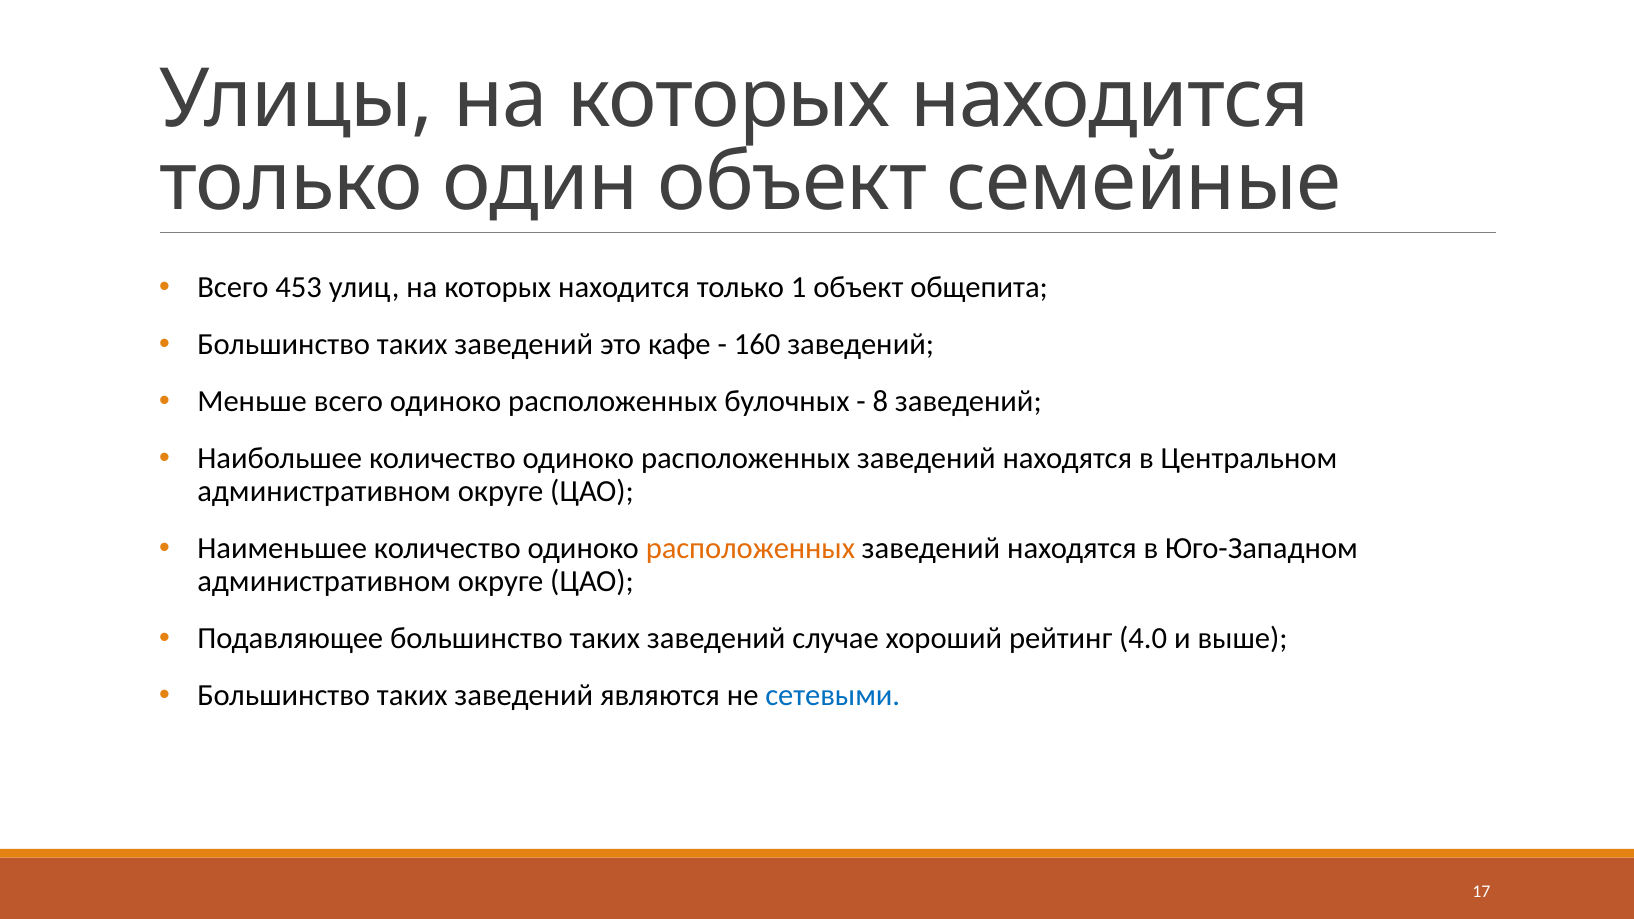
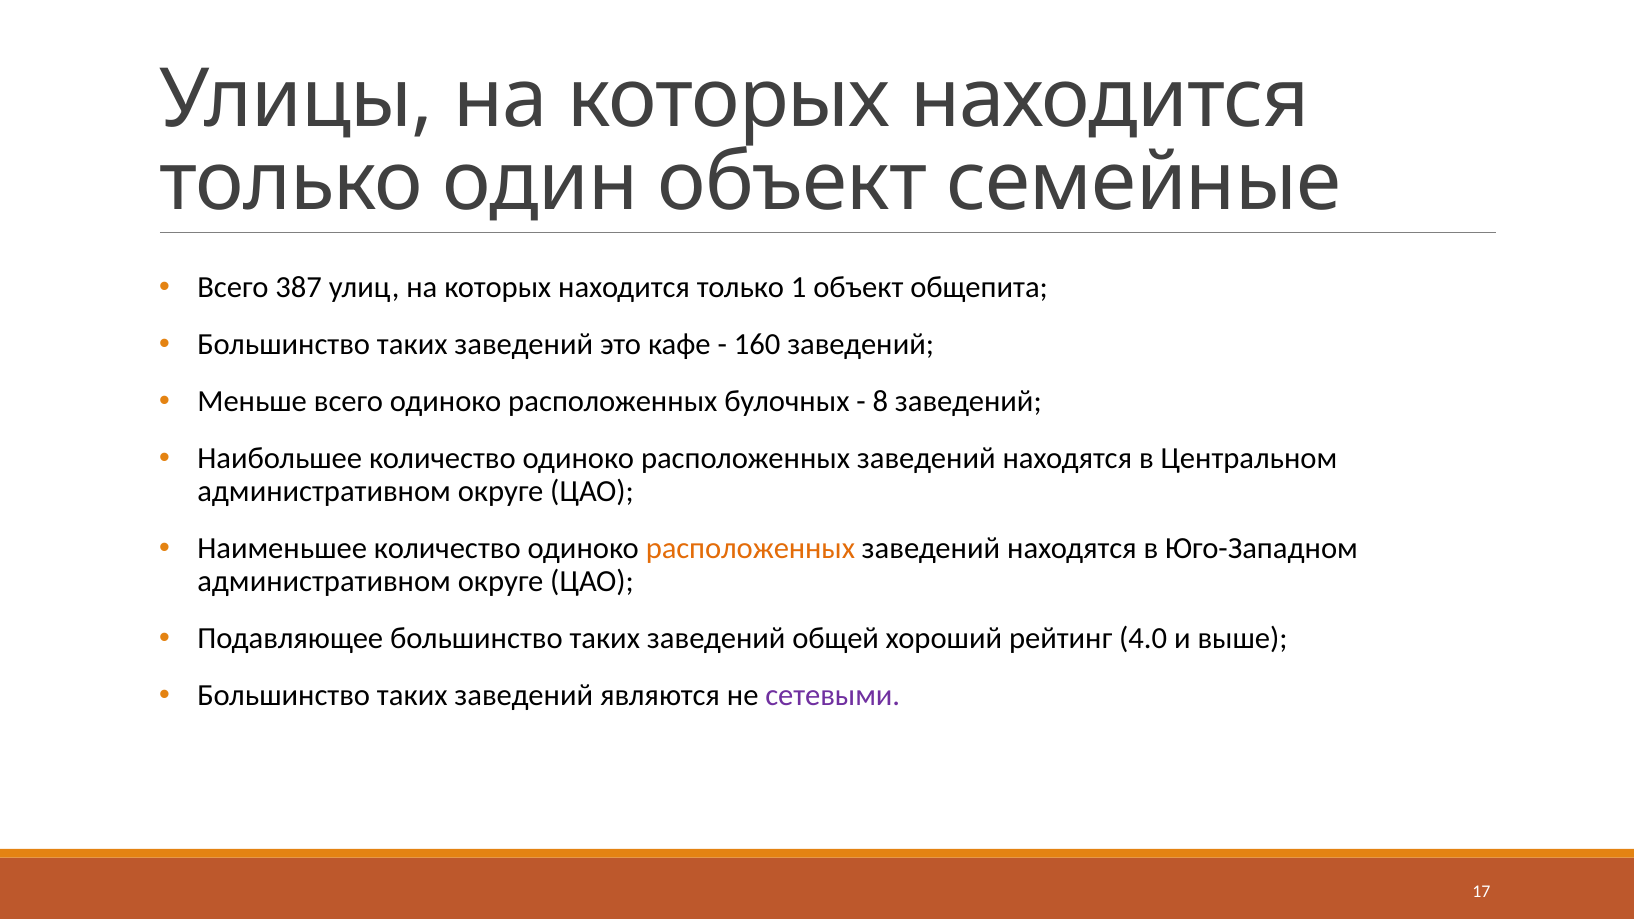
453: 453 -> 387 (299, 288)
случае: случае -> общей (836, 638)
сетевыми colour: blue -> purple (833, 695)
